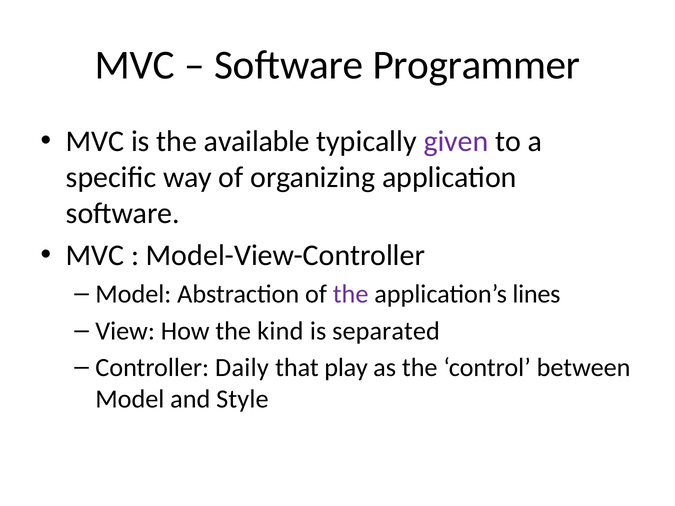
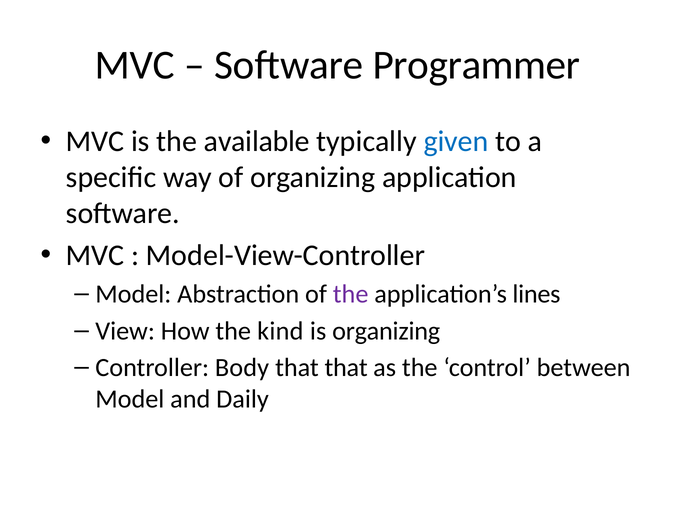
given colour: purple -> blue (456, 142)
is separated: separated -> organizing (386, 331)
Daily: Daily -> Body (242, 368)
that play: play -> that (346, 368)
Style: Style -> Daily (243, 399)
